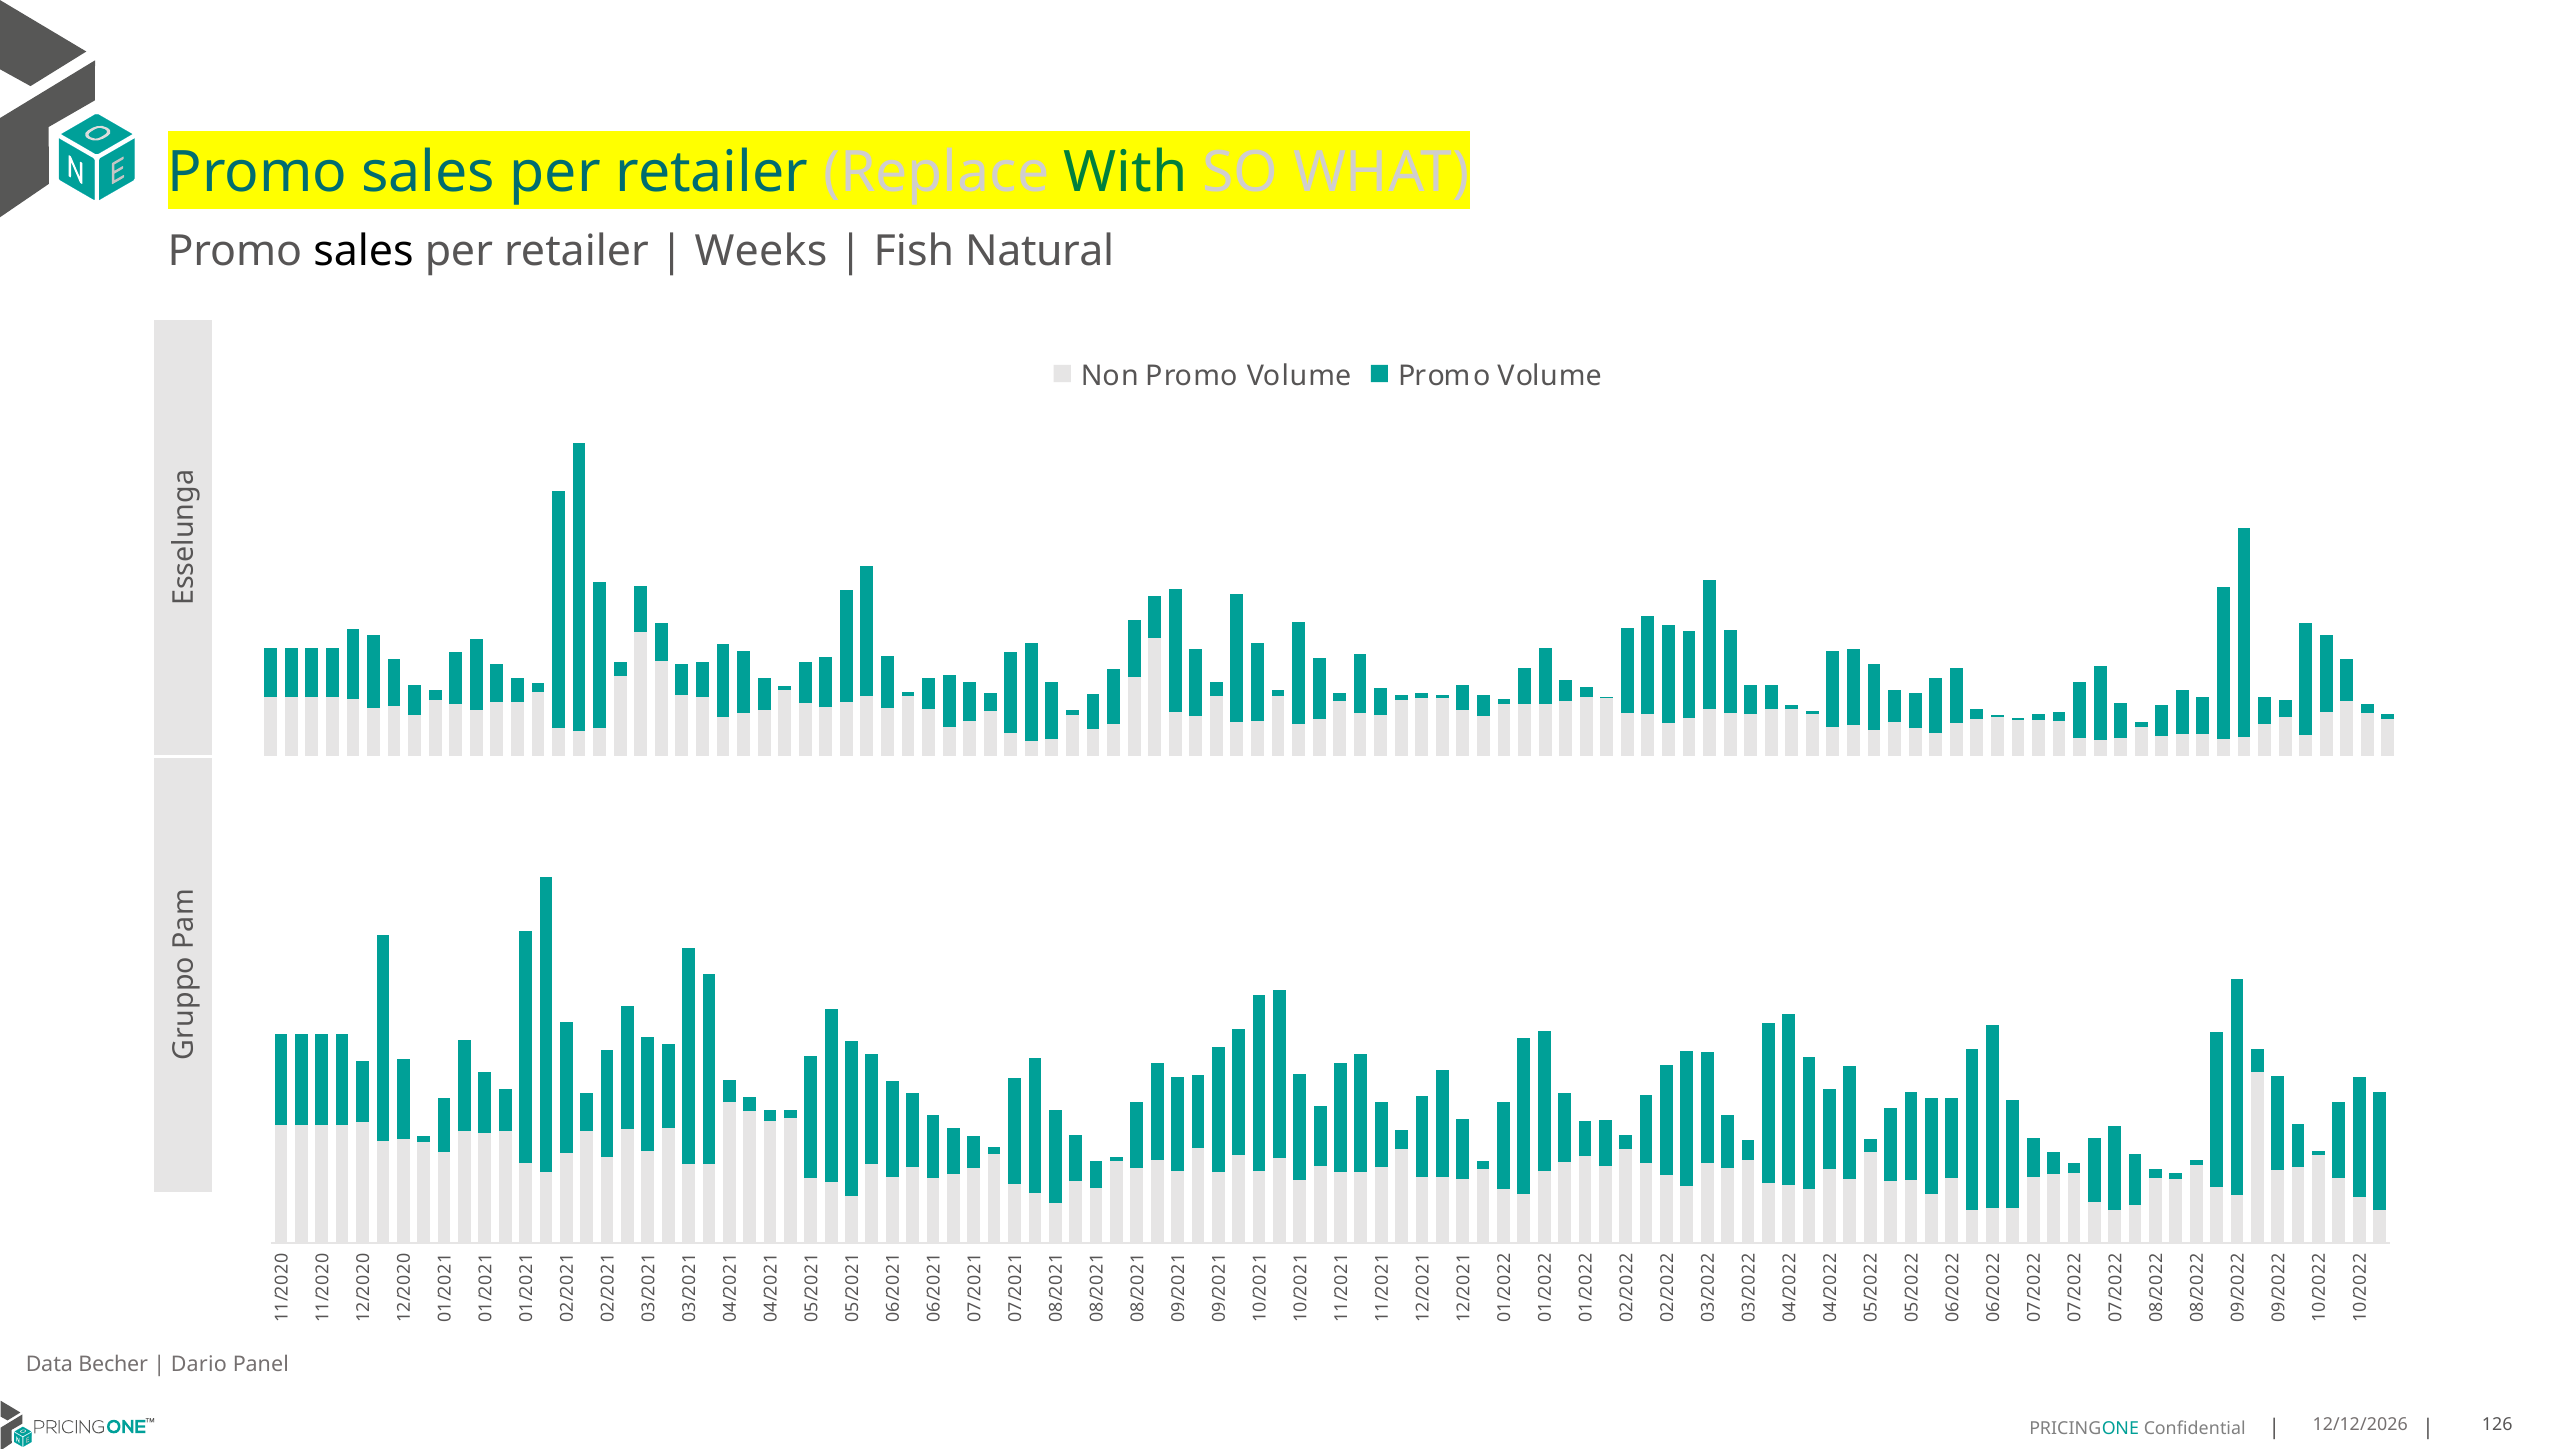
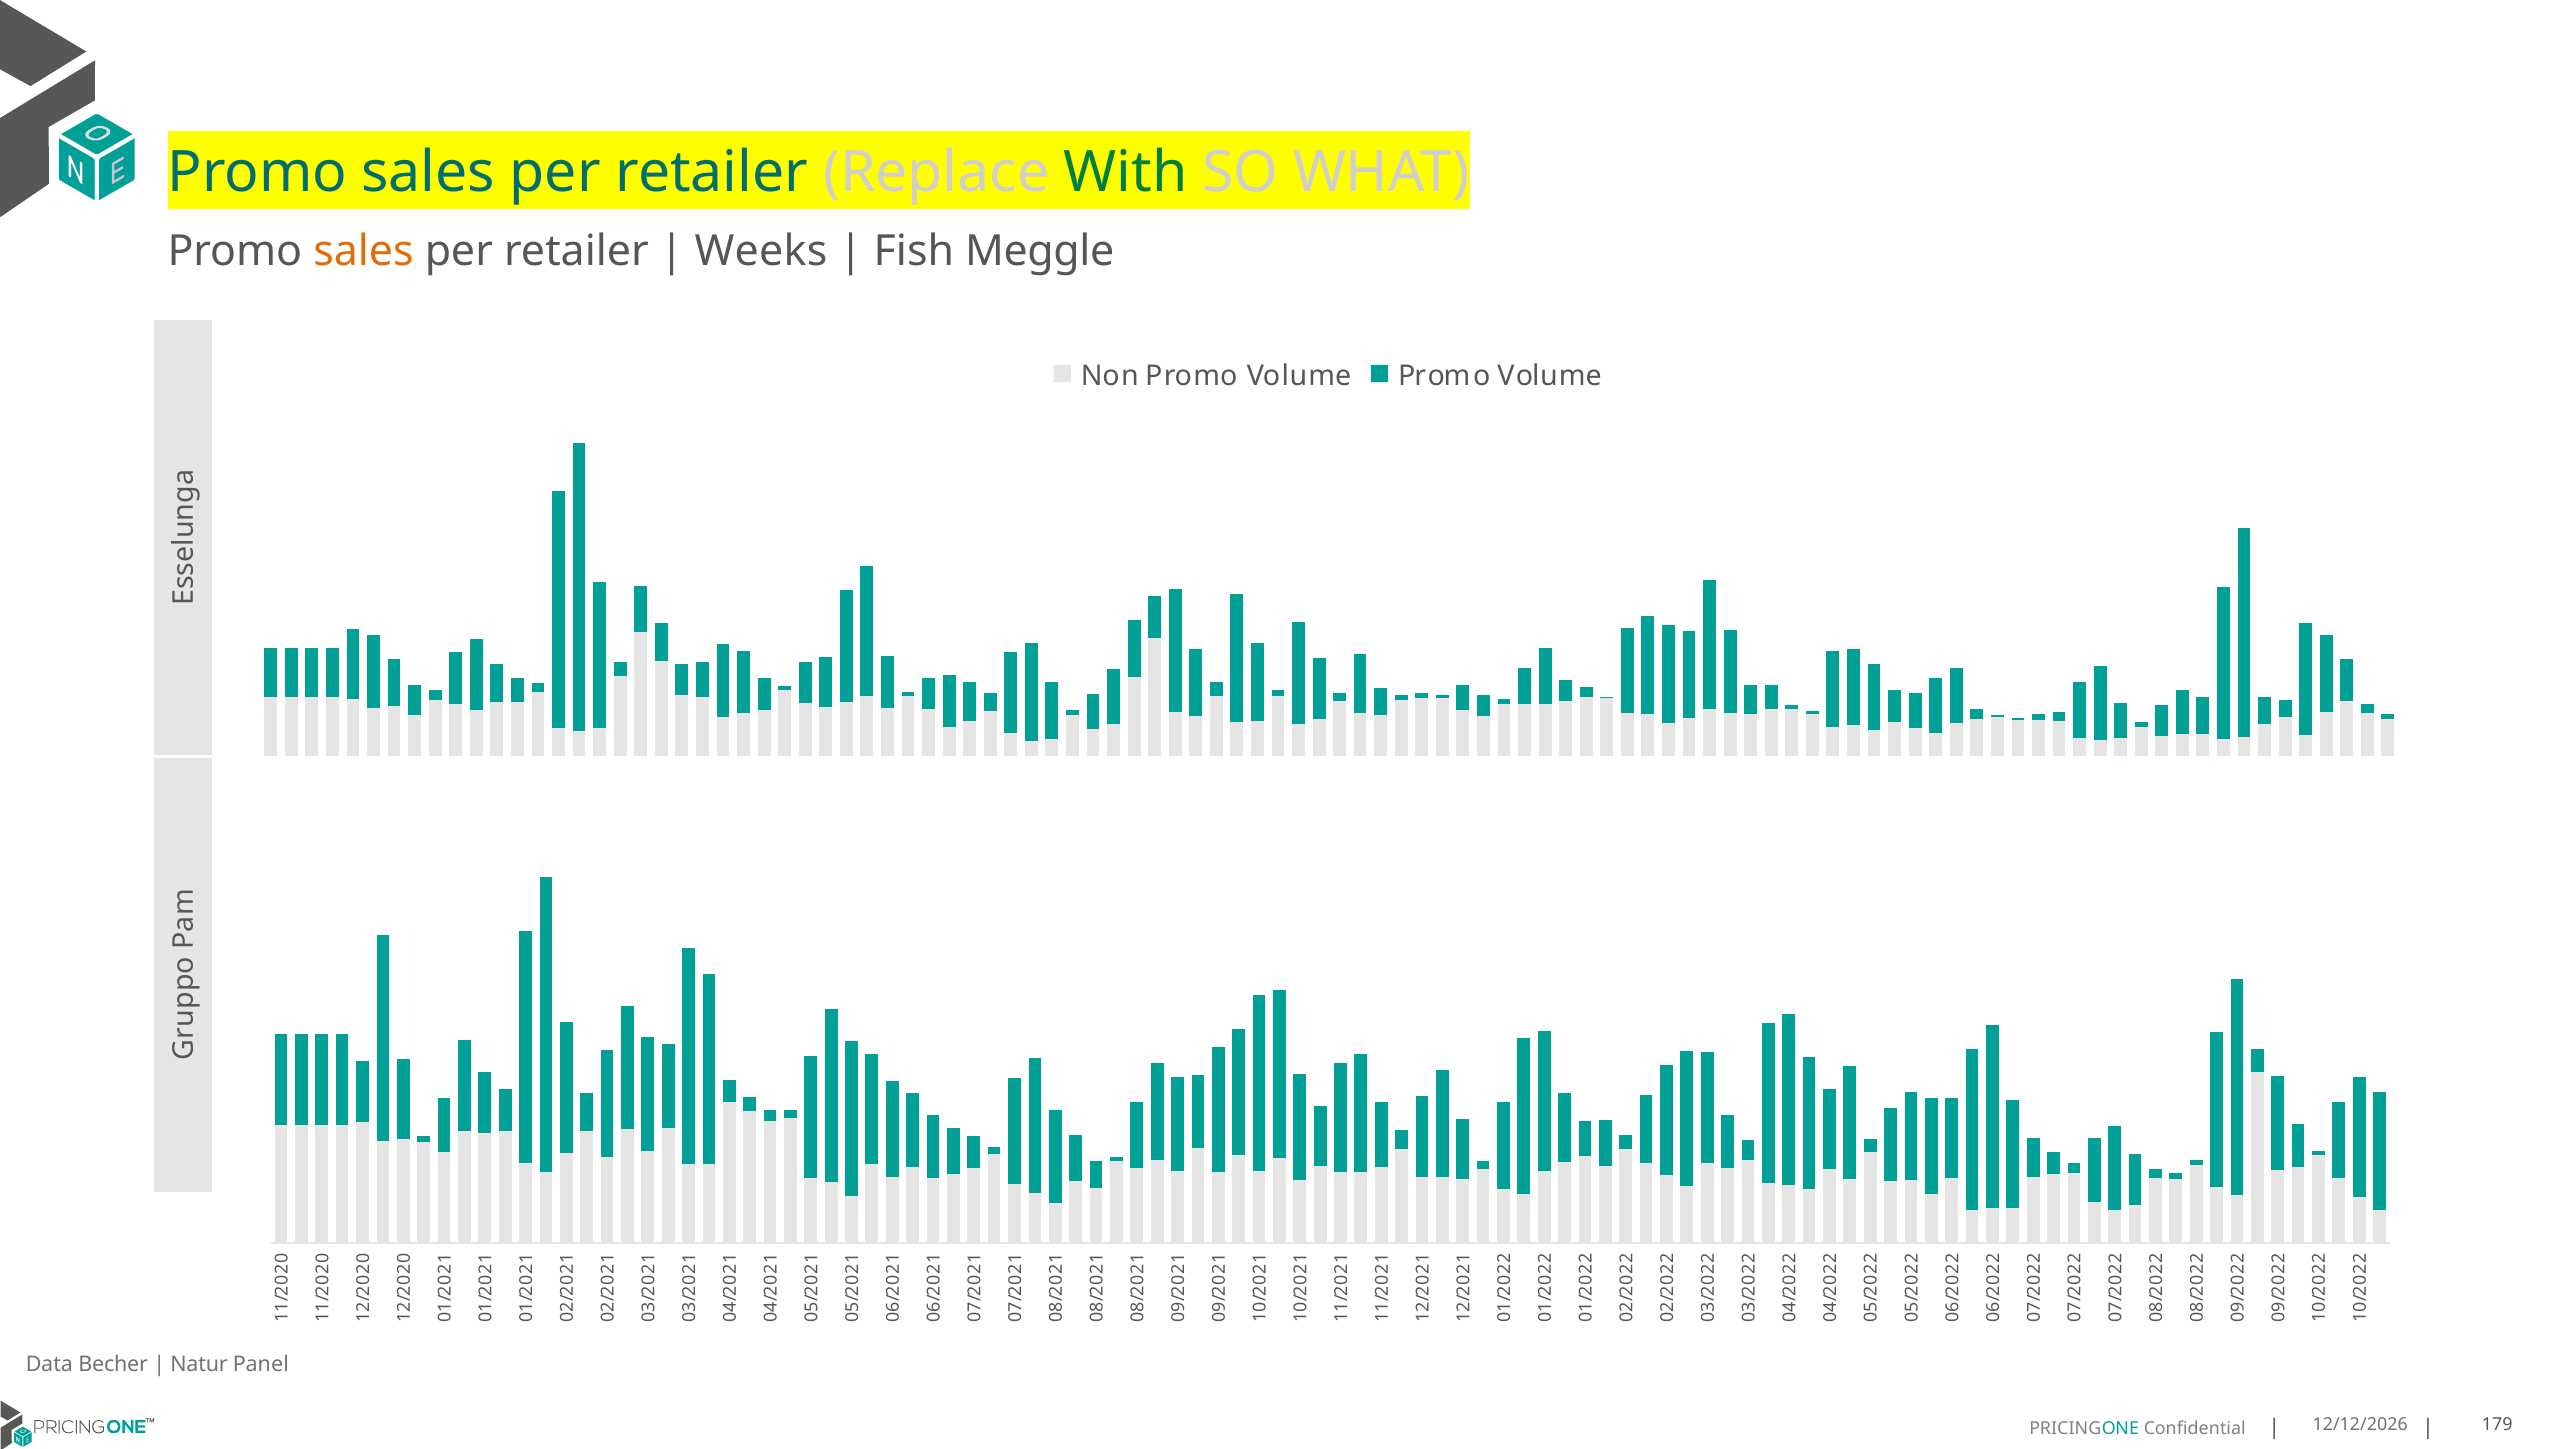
sales colour: black -> orange (363, 251)
Natural: Natural -> Meggle (1040, 251)
Dario: Dario -> Natur (199, 1365)
126: 126 -> 179 (2497, 1425)
